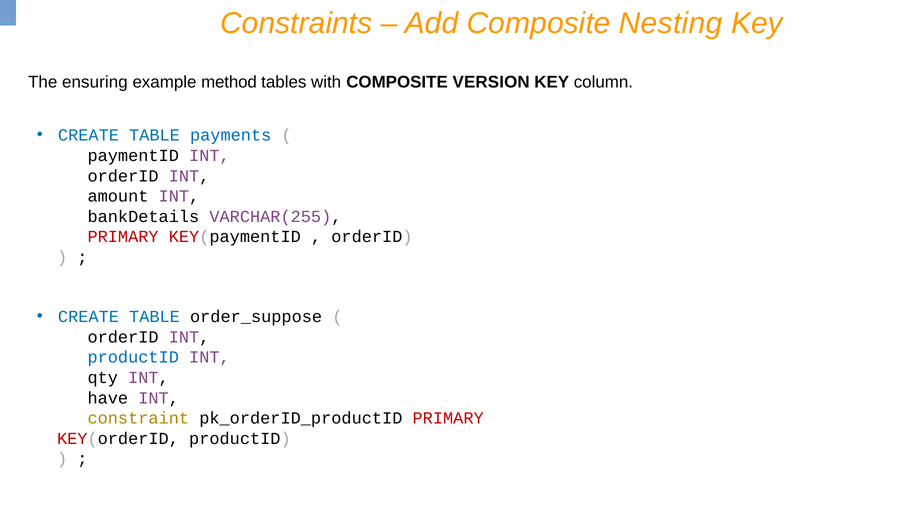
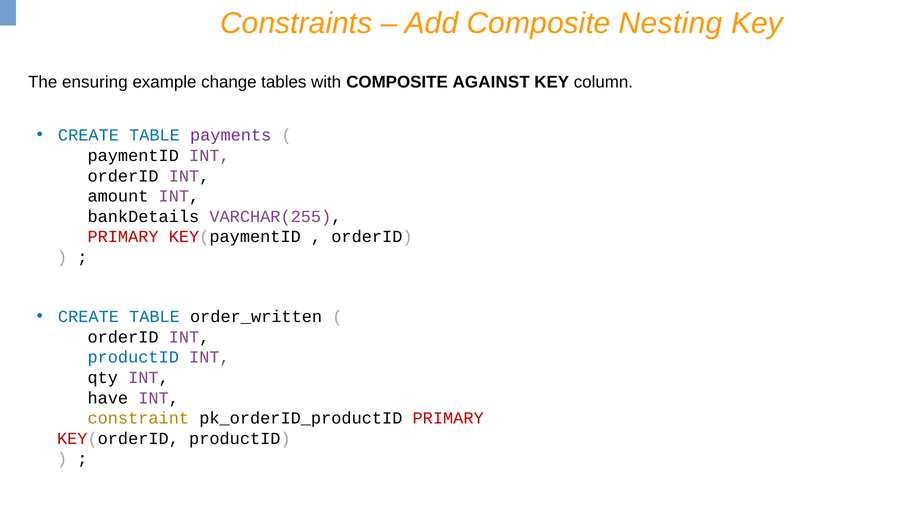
method: method -> change (229, 82)
VERSION: VERSION -> AGAINST (491, 82)
payments colour: blue -> purple (231, 135)
order_suppose: order_suppose -> order_written (256, 317)
